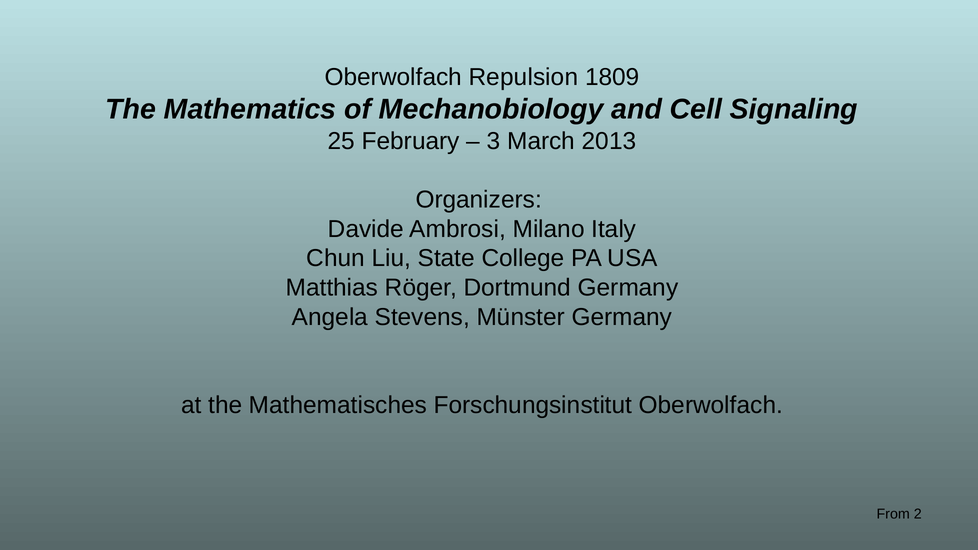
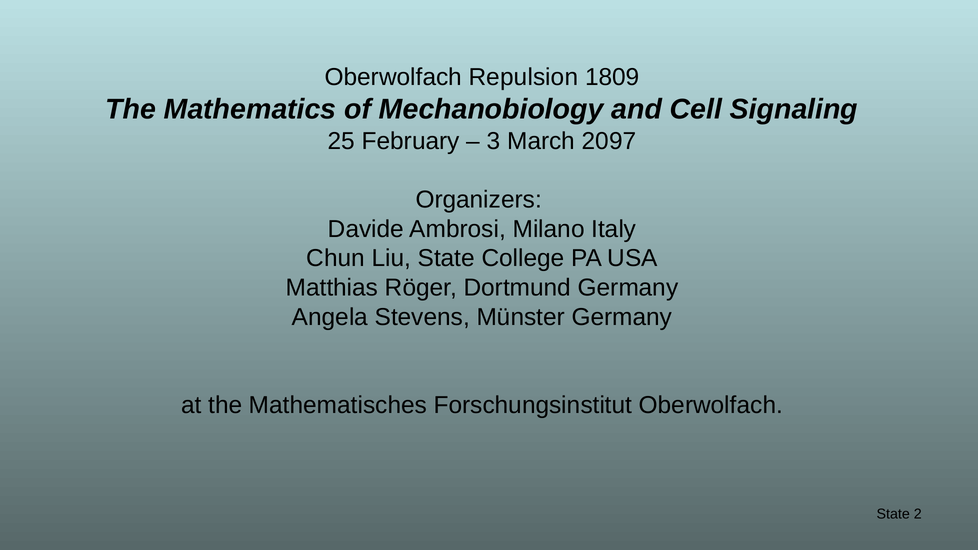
2013: 2013 -> 2097 (609, 141)
From: From -> State (893, 514)
